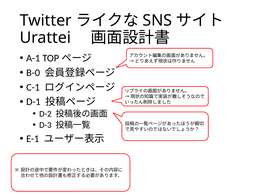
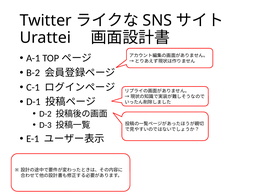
B-0: B-0 -> B-2 (33, 73)
